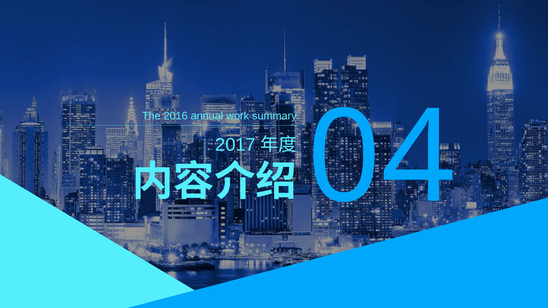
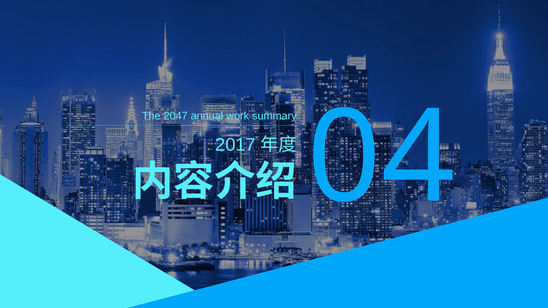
2016: 2016 -> 2047 (176, 116)
